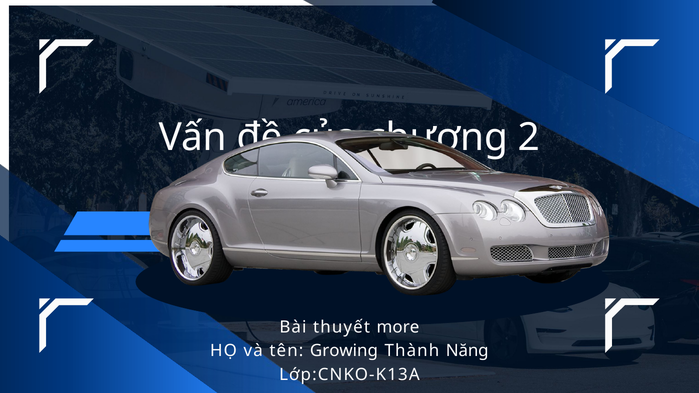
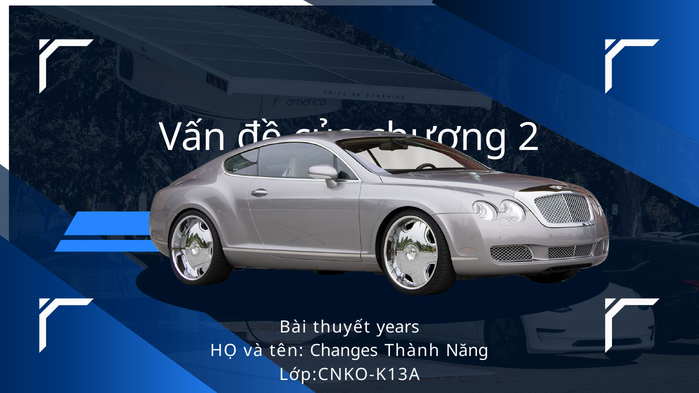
more: more -> years (398, 327)
Growing: Growing -> Changes (344, 351)
